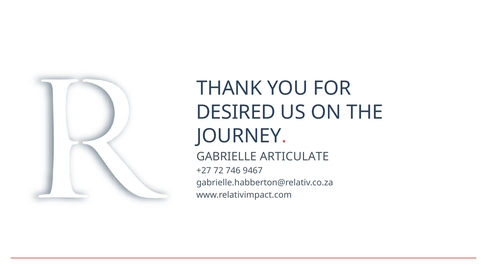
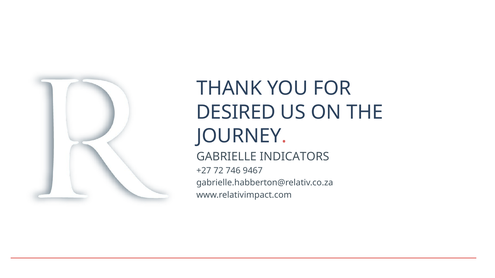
ARTICULATE: ARTICULATE -> INDICATORS (294, 157)
